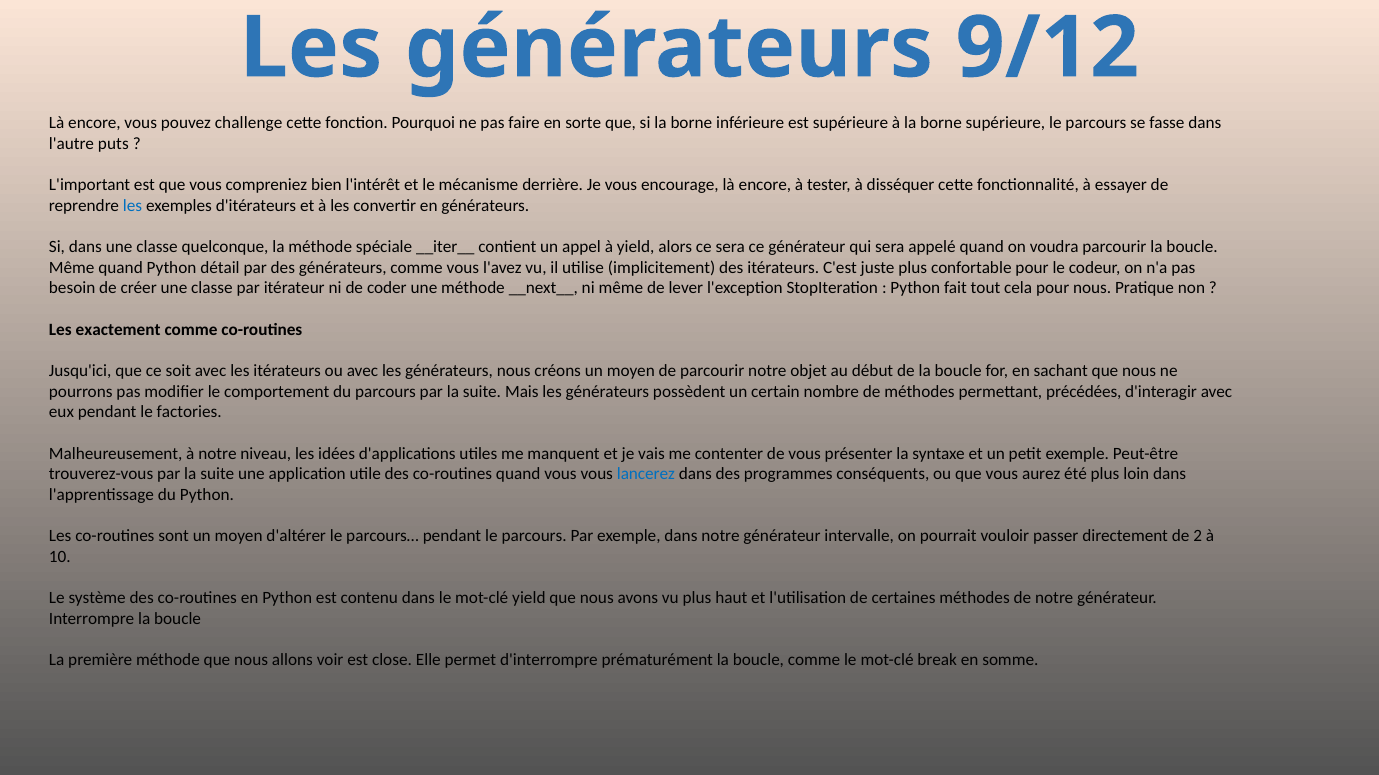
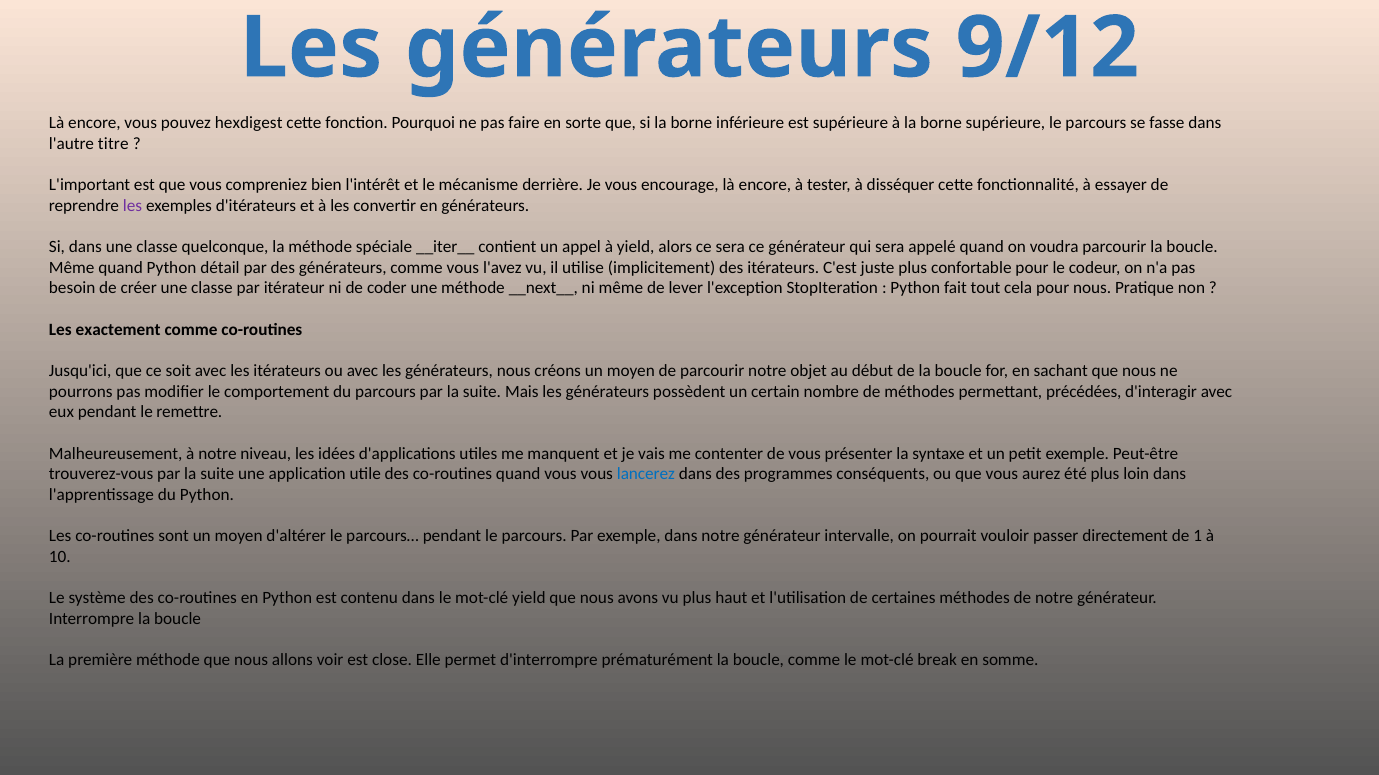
challenge: challenge -> hexdigest (249, 123)
puts: puts -> titre (113, 143)
les colour: blue -> purple (133, 206)
factories: factories -> remettre (189, 412)
2: 2 -> 1 (1198, 536)
